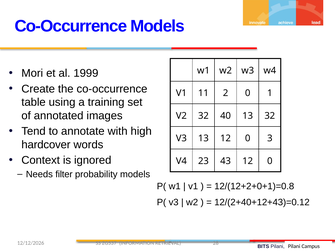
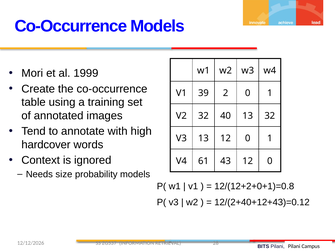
11: 11 -> 39 (203, 93)
12 0 3: 3 -> 1 (270, 138)
23: 23 -> 61 (203, 161)
filter: filter -> size (64, 174)
